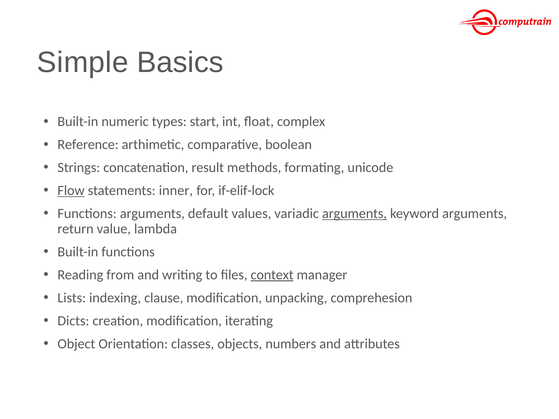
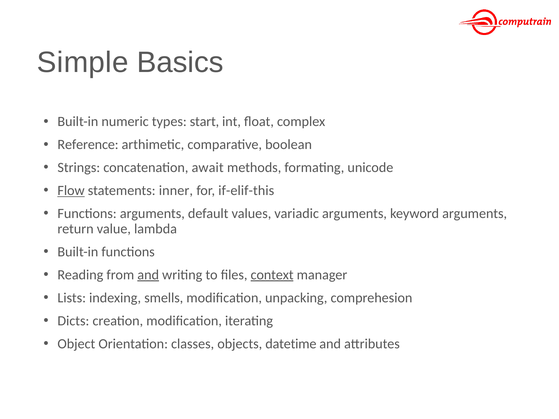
result: result -> await (208, 168)
if-elif-lock: if-elif-lock -> if-elif-this (246, 191)
arguments underline: present -> none (354, 214)
and underline: none -> present (148, 275)
clause: clause -> smells (164, 298)
numbers: numbers -> datetime (291, 344)
